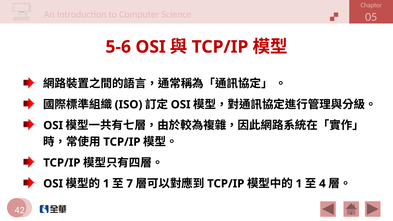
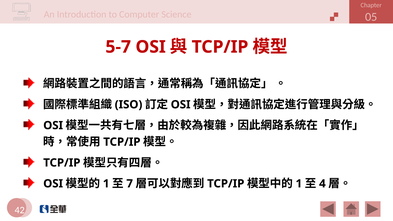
5-6: 5-6 -> 5-7 (118, 47)
